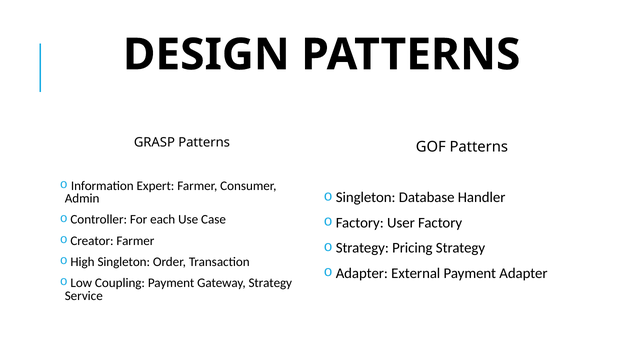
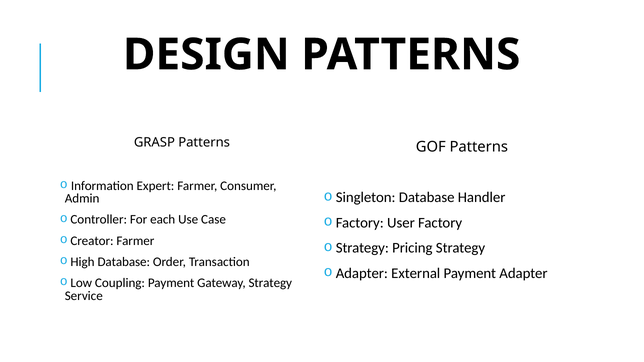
High Singleton: Singleton -> Database (124, 262)
